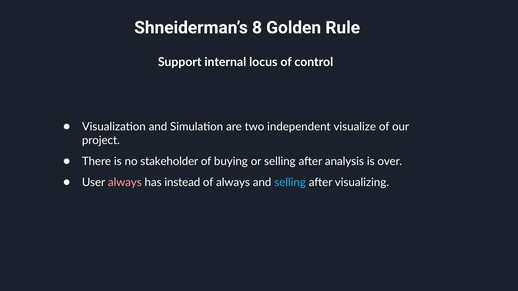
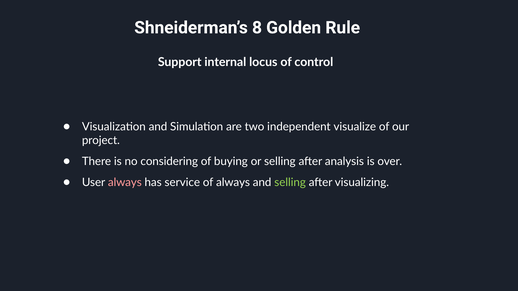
stakeholder: stakeholder -> considering (169, 162)
instead: instead -> service (182, 183)
selling colour: light blue -> light green (290, 183)
